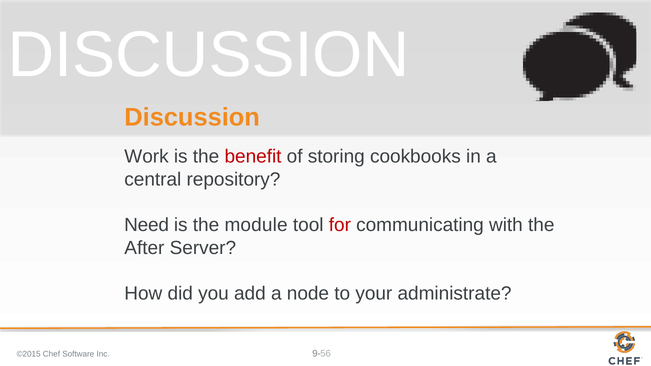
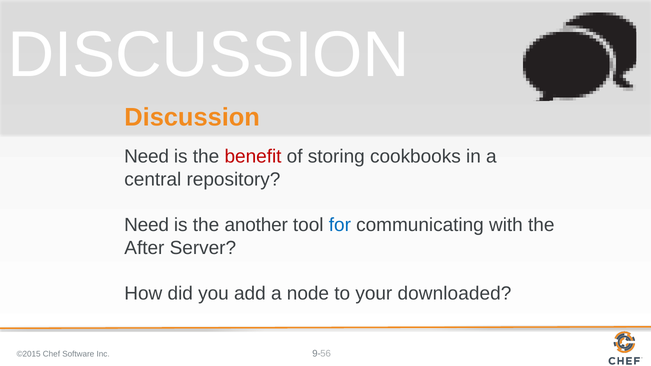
Work: Work -> Need (147, 157)
module: module -> another (256, 225)
for colour: red -> blue (340, 225)
administrate: administrate -> downloaded (454, 294)
